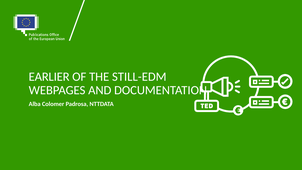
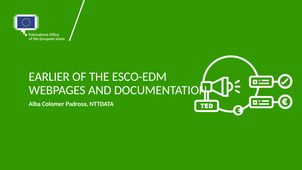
STILL-EDM: STILL-EDM -> ESCO-EDM (139, 77)
